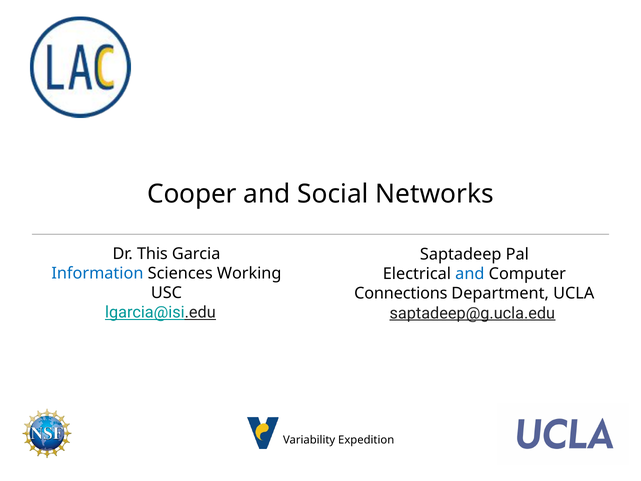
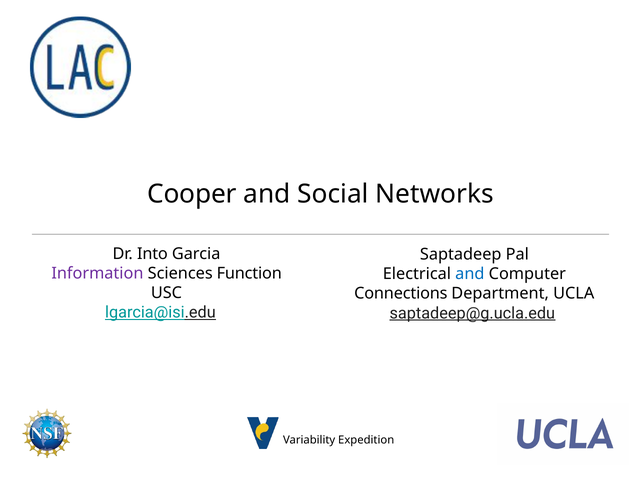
This: This -> Into (152, 254)
Information colour: blue -> purple (97, 273)
Working: Working -> Function (249, 273)
